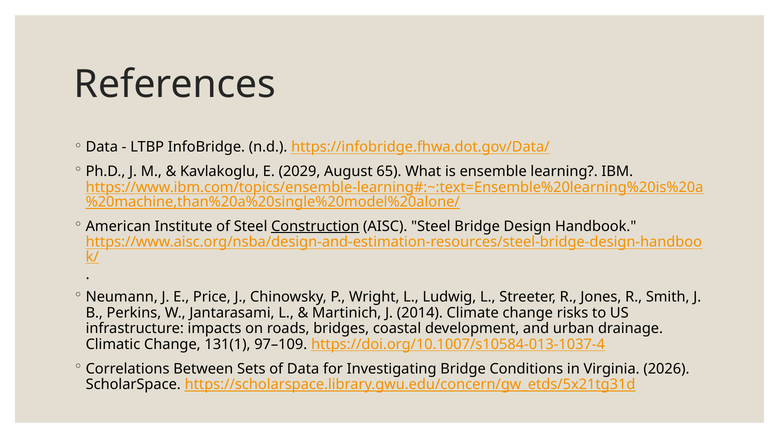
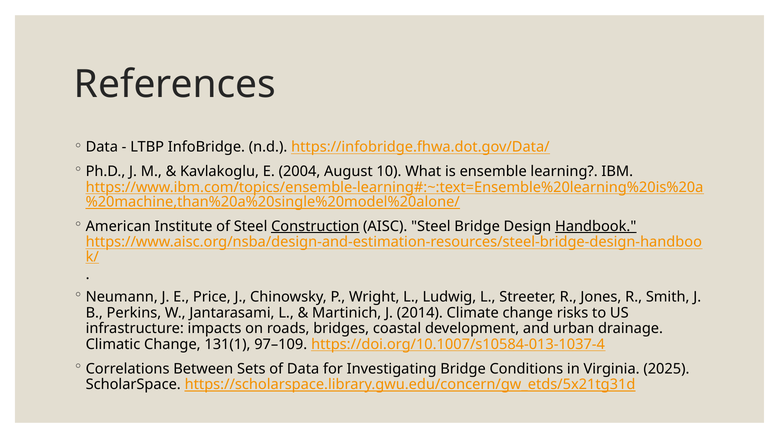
2029: 2029 -> 2004 (299, 172)
65: 65 -> 10 (389, 172)
Handbook underline: none -> present (596, 226)
2026: 2026 -> 2025 (666, 369)
